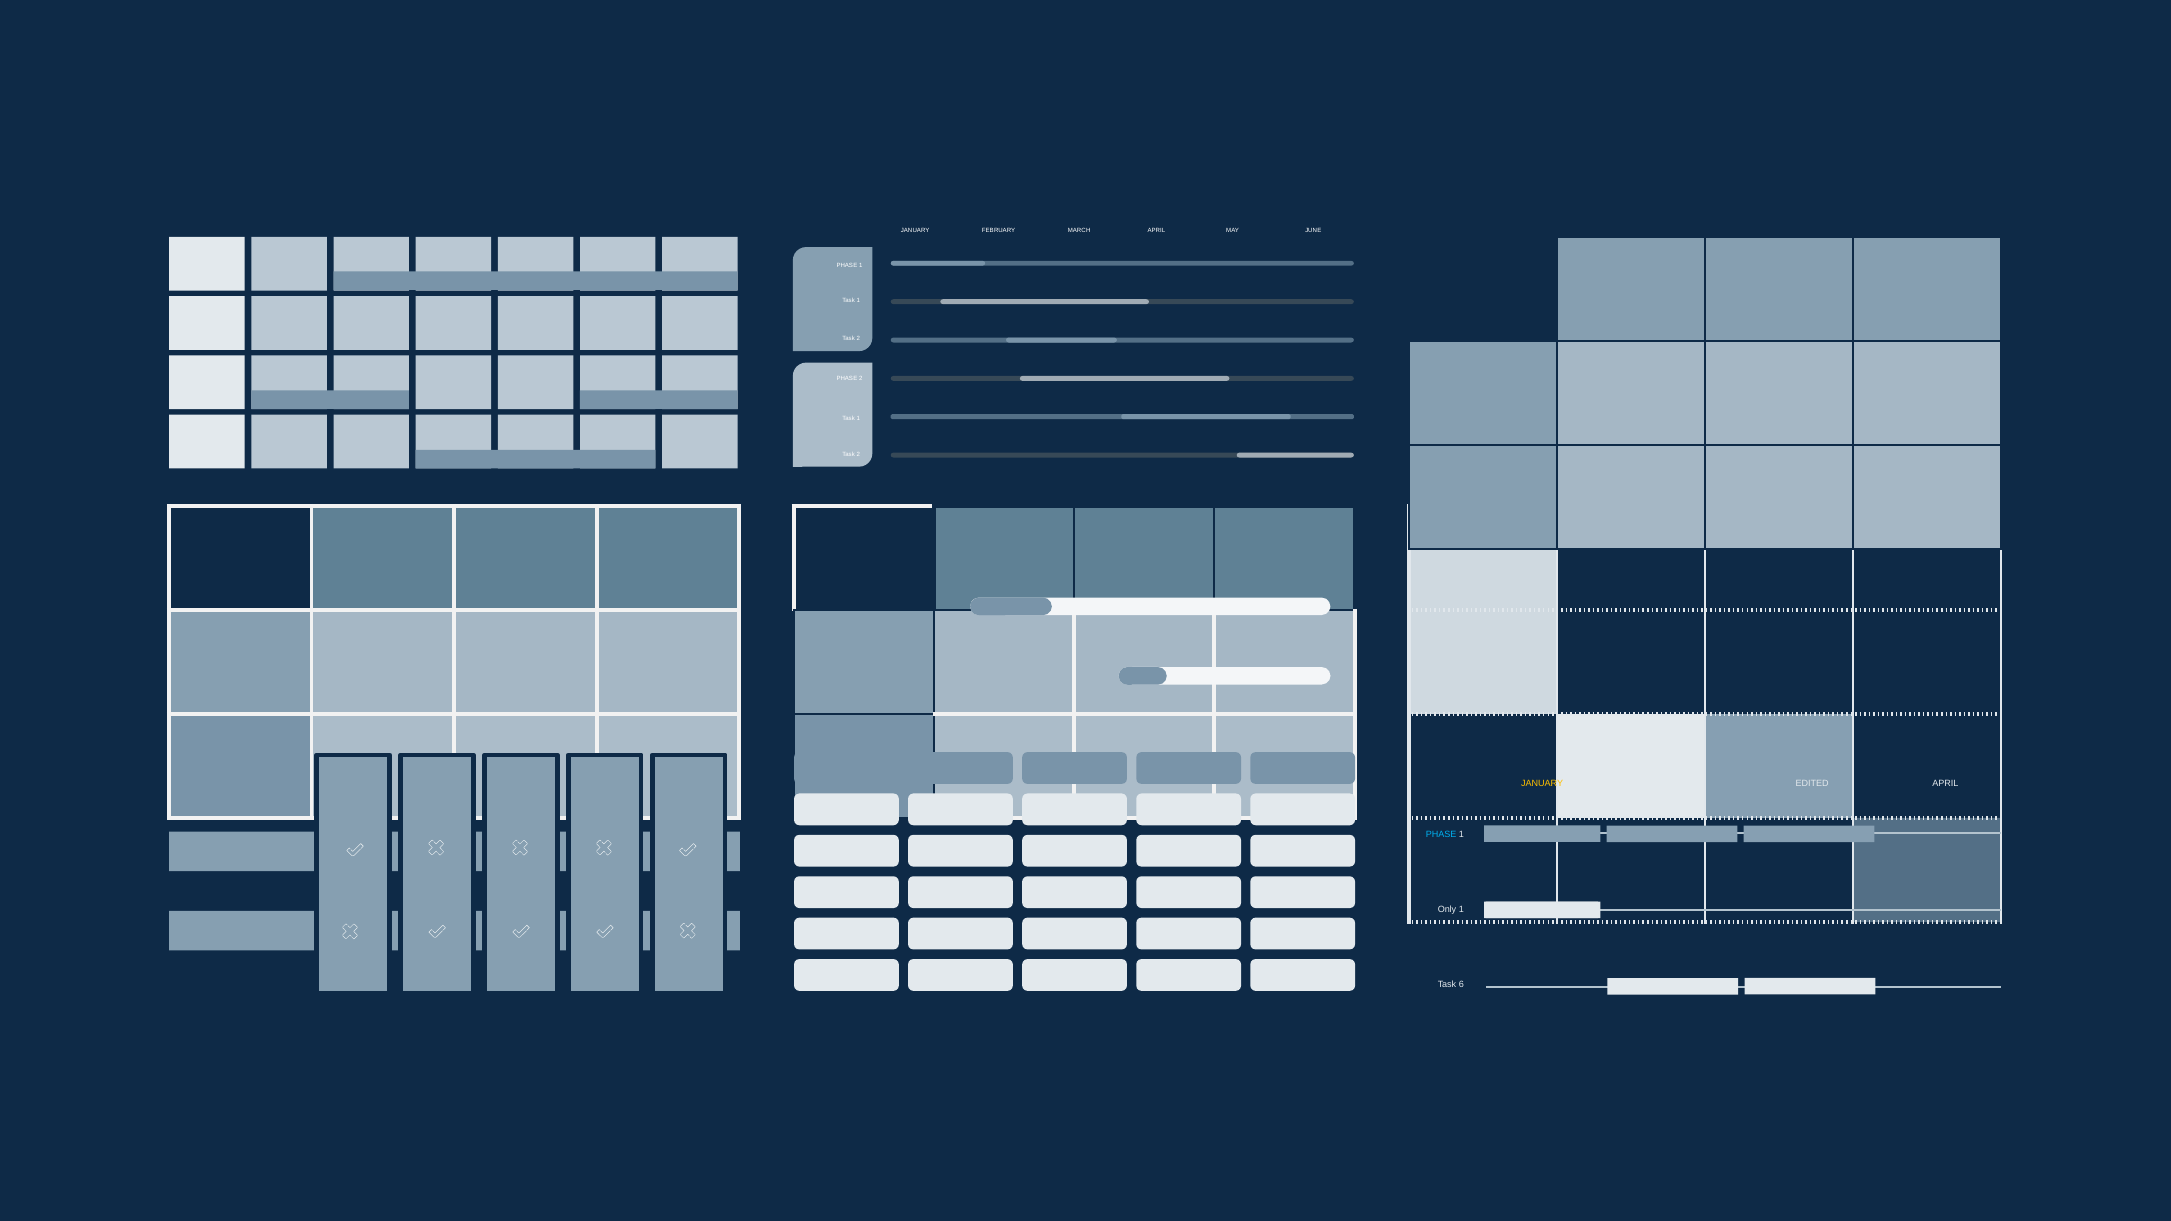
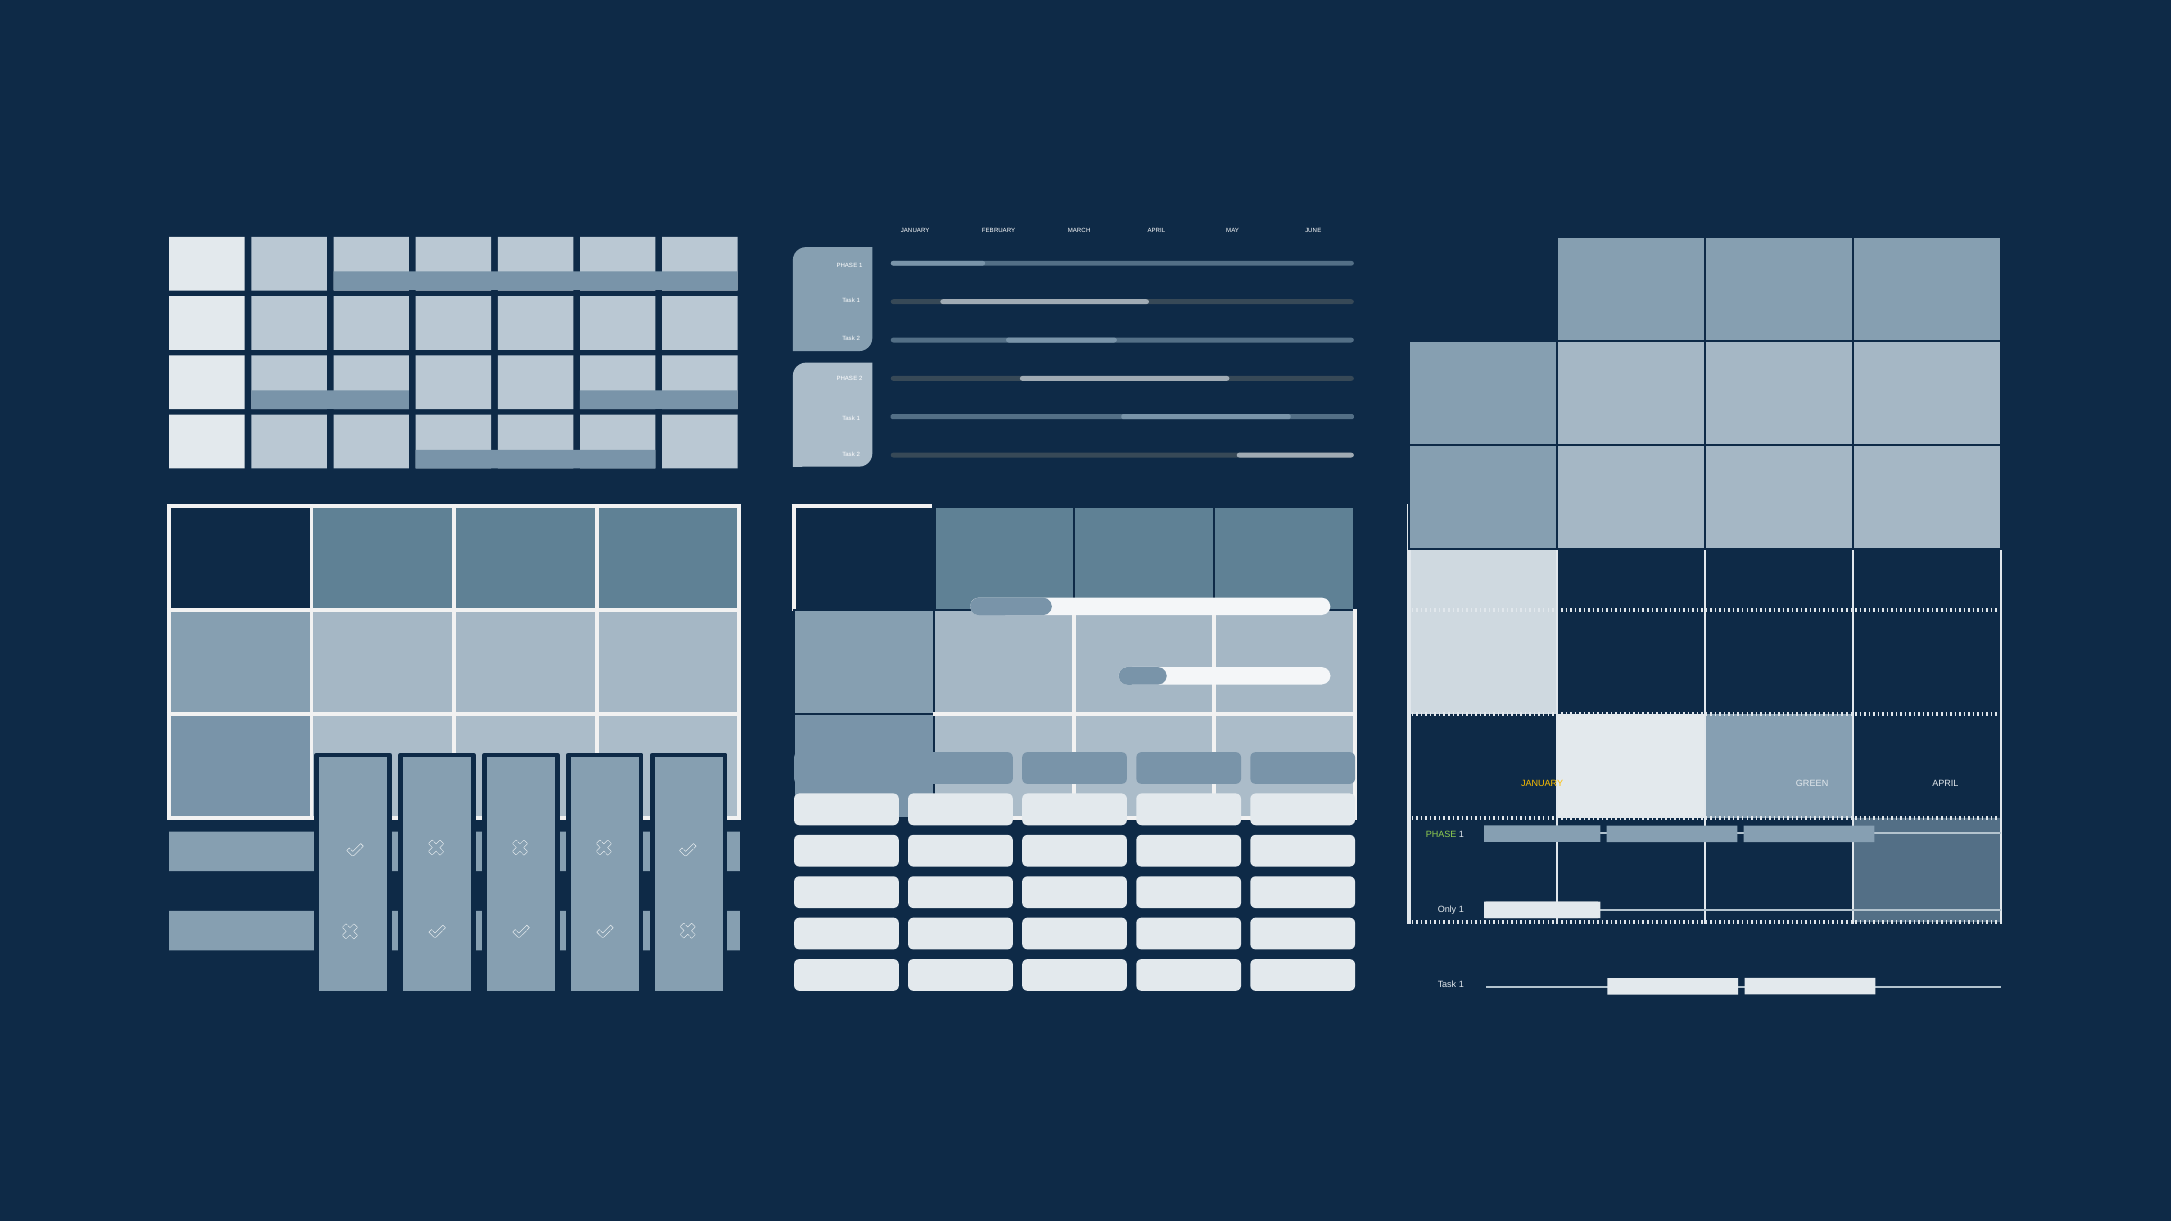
EDITED: EDITED -> GREEN (1812, 784)
PHASE colour: light blue -> light green (1441, 834)
6: 6 -> 1 (1461, 984)
